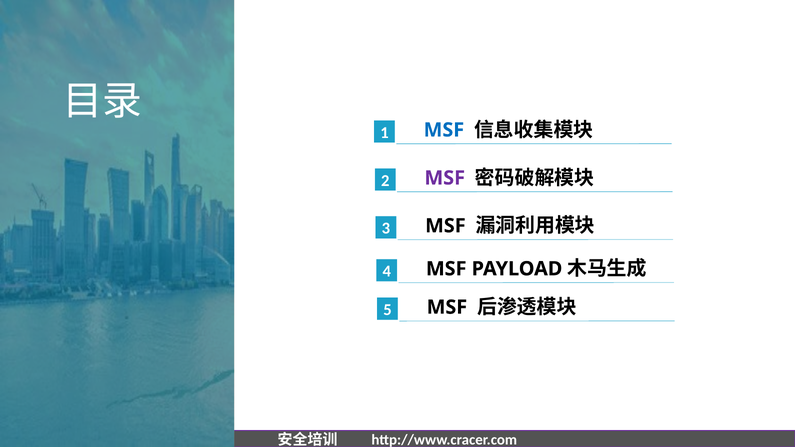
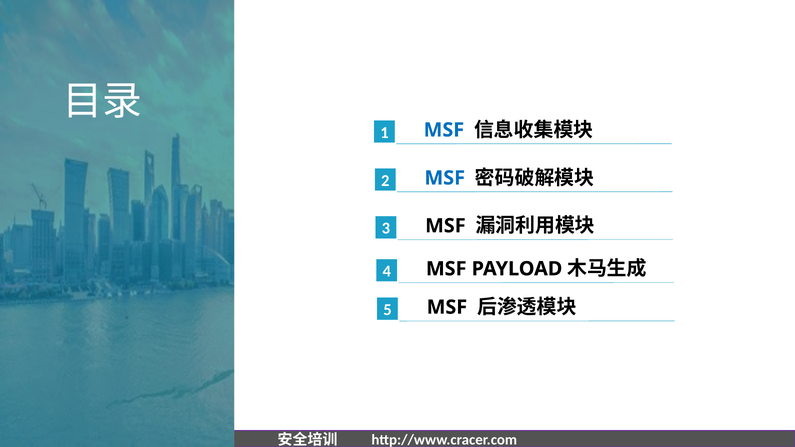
MSF colour: purple -> blue (445, 178)
